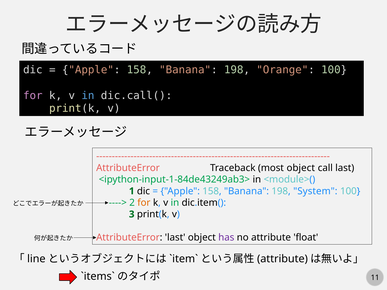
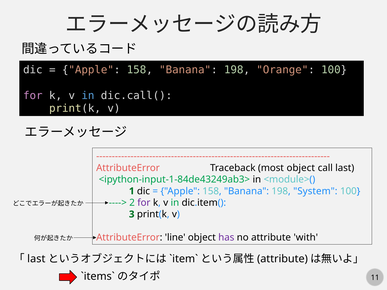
for colour: orange -> purple (144, 203)
AttributeError last: last -> line (175, 238)
float: float -> with (306, 238)
line: line -> last (36, 259)
